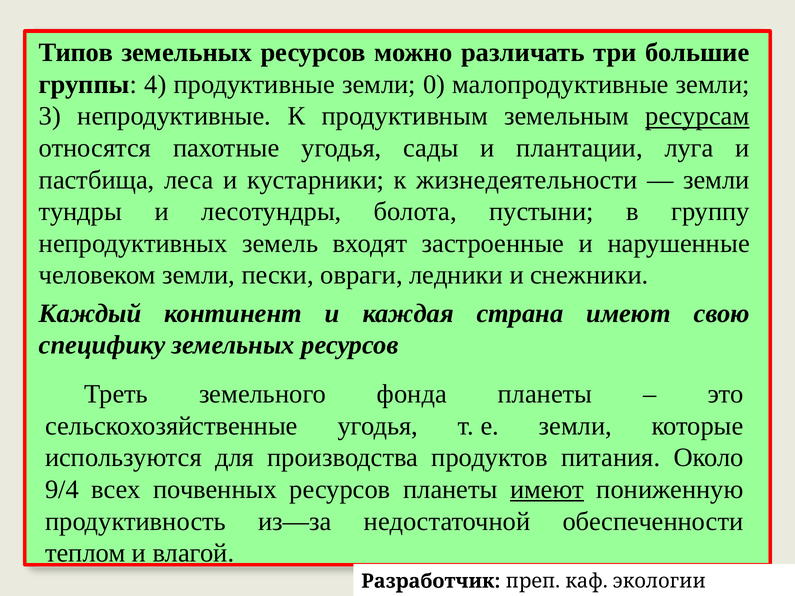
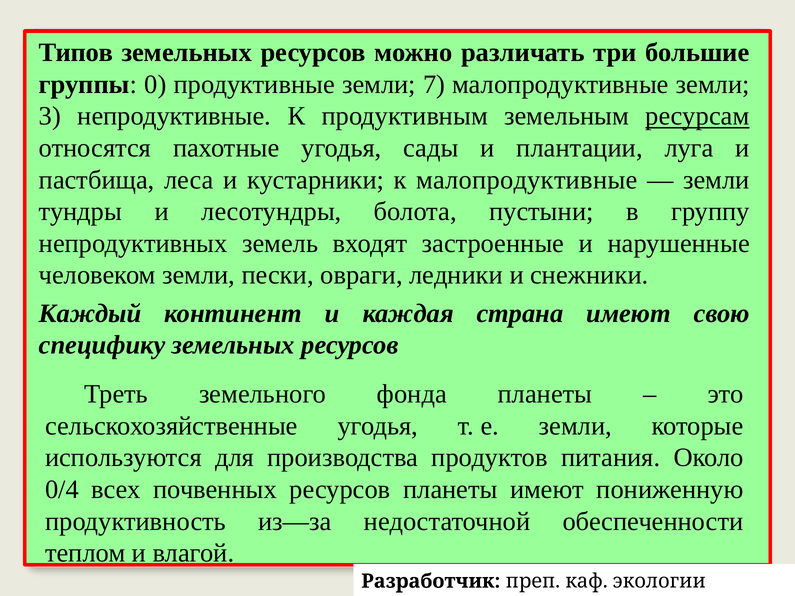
4: 4 -> 0 (155, 84)
0: 0 -> 7 (434, 84)
к жизнедеятельности: жизнедеятельности -> малопродуктивные (527, 180)
9/4: 9/4 -> 0/4 (62, 490)
имеют underline: present -> none (547, 490)
